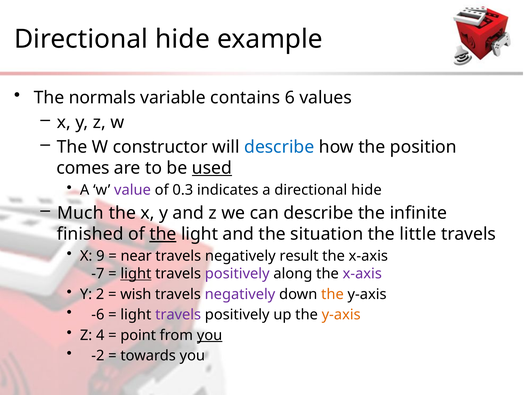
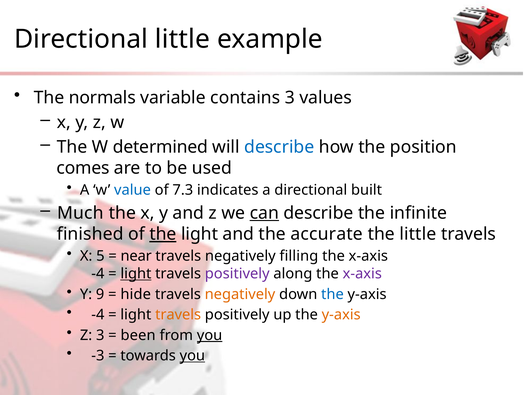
hide: hide -> little (182, 39)
contains 6: 6 -> 3 (290, 98)
constructor: constructor -> determined (160, 147)
used underline: present -> none (212, 168)
value colour: purple -> blue (132, 190)
0.3: 0.3 -> 7.3 (183, 190)
a directional hide: hide -> built (367, 190)
can underline: none -> present (264, 213)
situation: situation -> accurate (327, 234)
9: 9 -> 5 (100, 256)
result: result -> filling (299, 256)
-7: -7 -> -4 (98, 274)
2: 2 -> 9 (100, 294)
wish: wish -> hide (136, 294)
negatively colour: purple -> orange (240, 294)
the colour: orange -> blue (332, 294)
-6: -6 -> -4 (98, 315)
travels colour: purple -> orange (178, 315)
Z 4: 4 -> 3 (100, 335)
point: point -> been (138, 335)
-2: -2 -> -3 (98, 356)
you underline: none -> present (192, 356)
